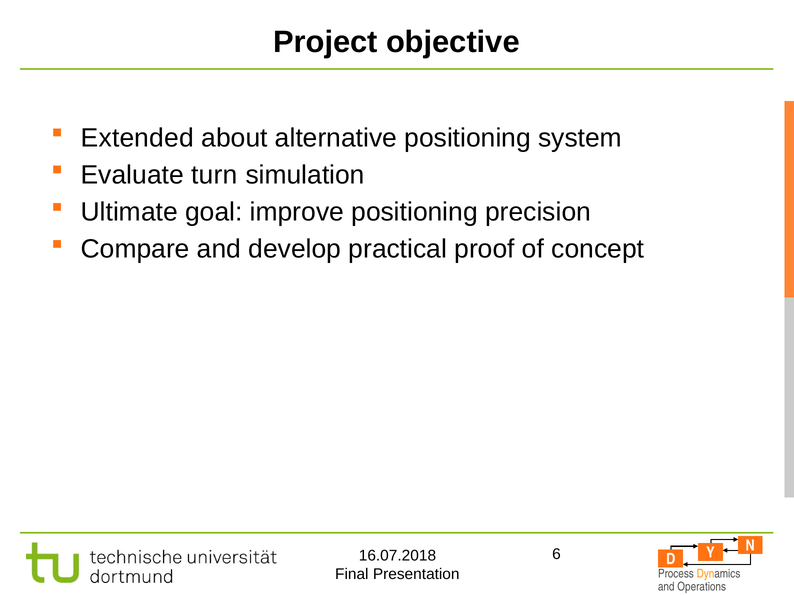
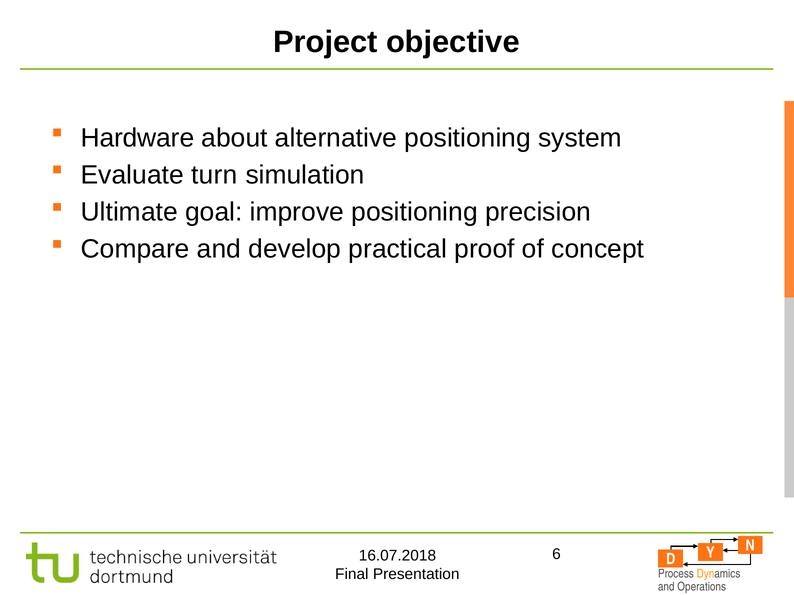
Extended: Extended -> Hardware (138, 138)
